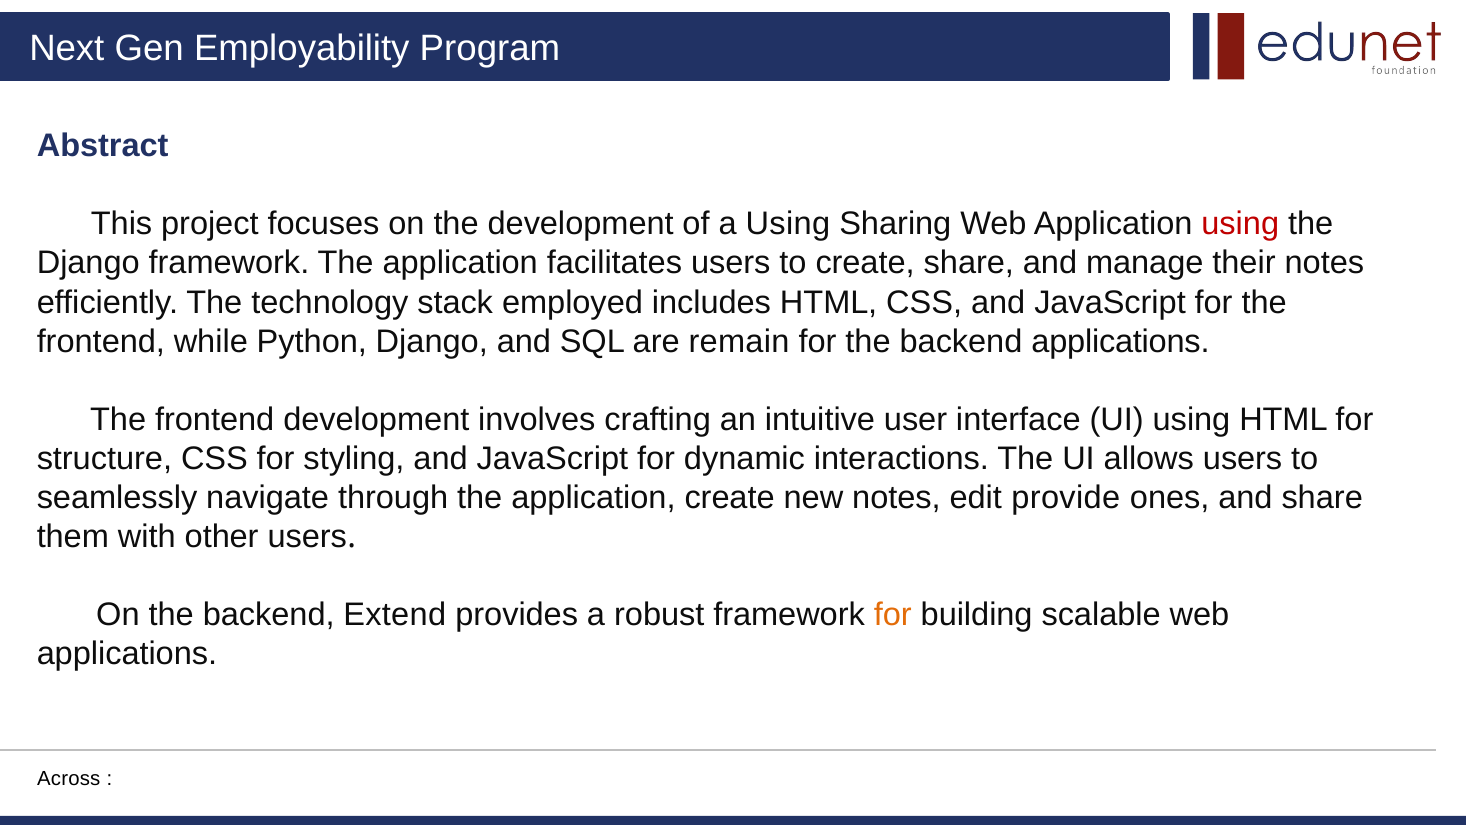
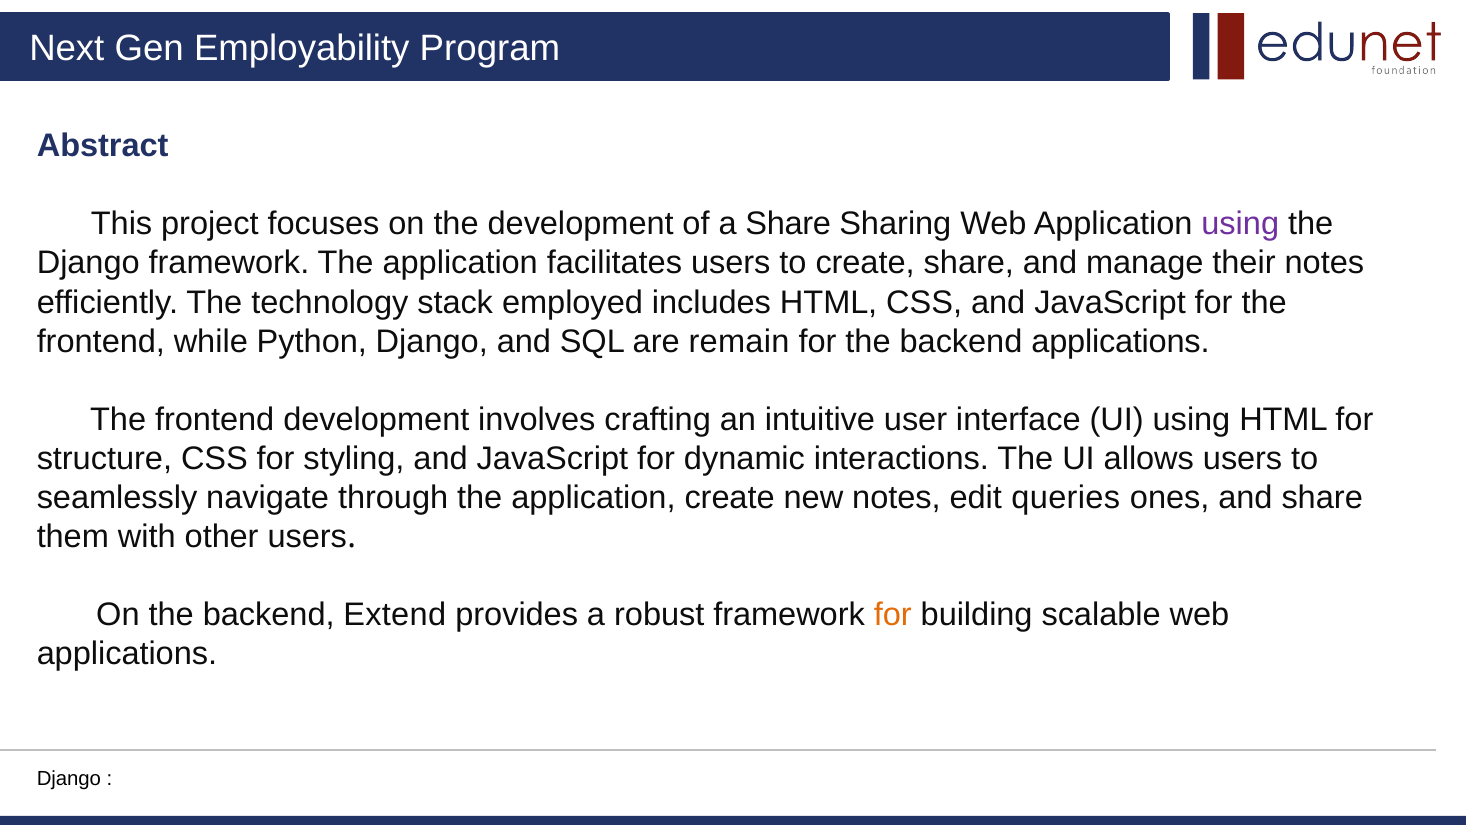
a Using: Using -> Share (788, 224)
using colour: red -> purple (1240, 224)
provide: provide -> queries (1066, 498)
Across: Across -> Django (69, 778)
